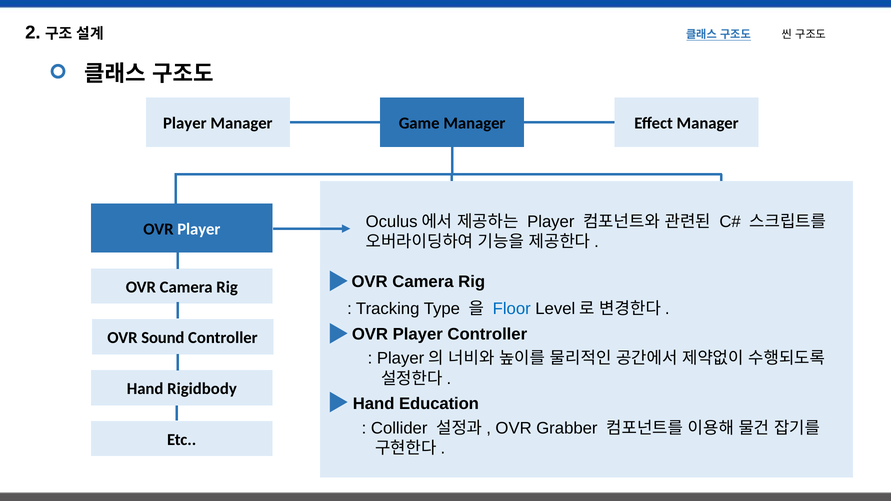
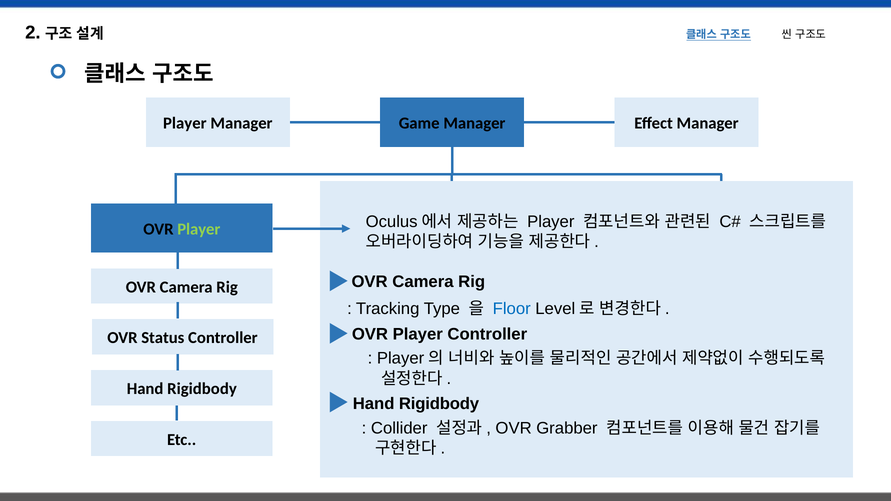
Player colour: white -> light green (199, 229)
OVR Sound: Sound -> Status (163, 338)
Education: Education -> Rigidbody (439, 404)
